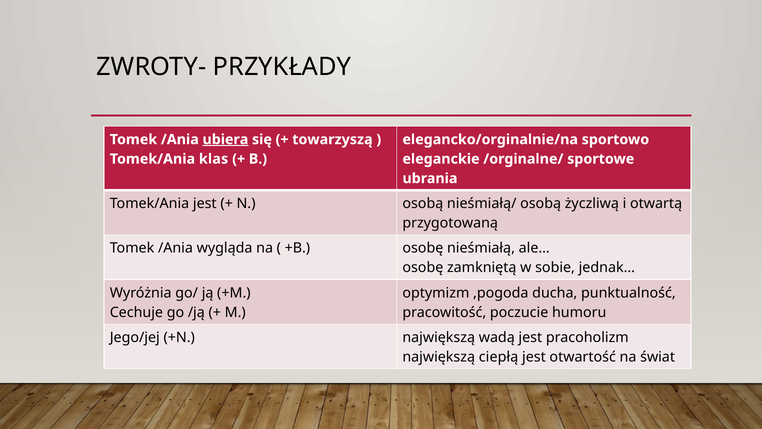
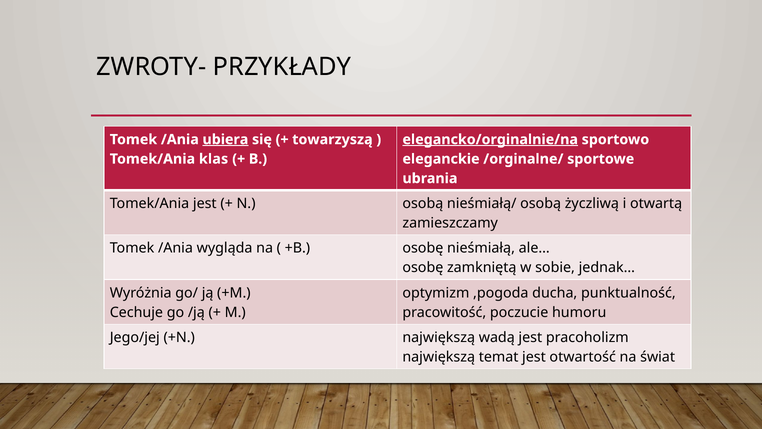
elegancko/orginalnie/na underline: none -> present (490, 139)
przygotowaną: przygotowaną -> zamieszczamy (450, 223)
ciepłą: ciepłą -> temat (499, 357)
